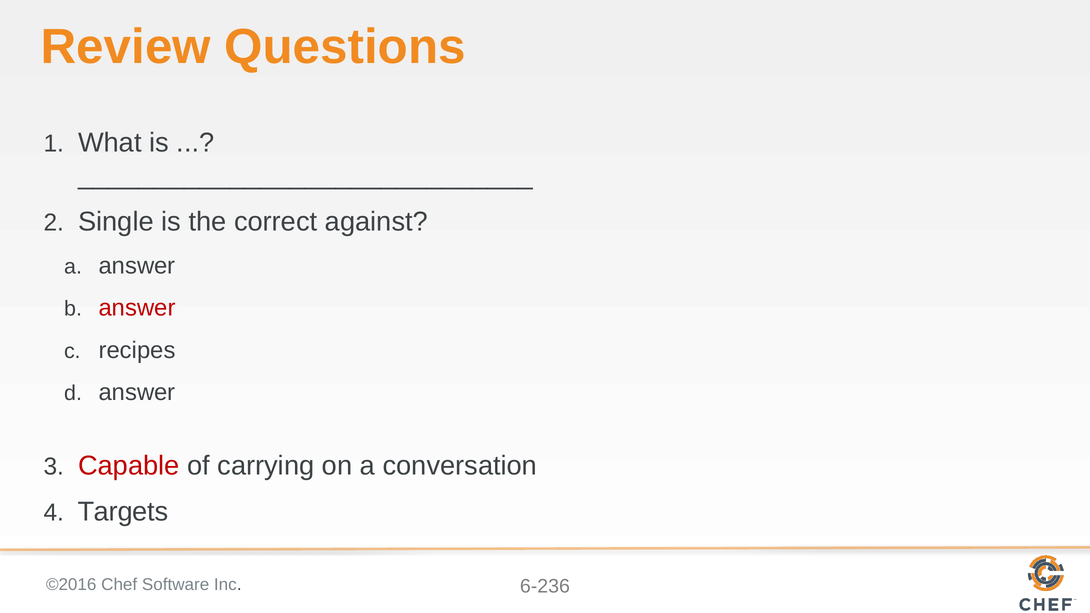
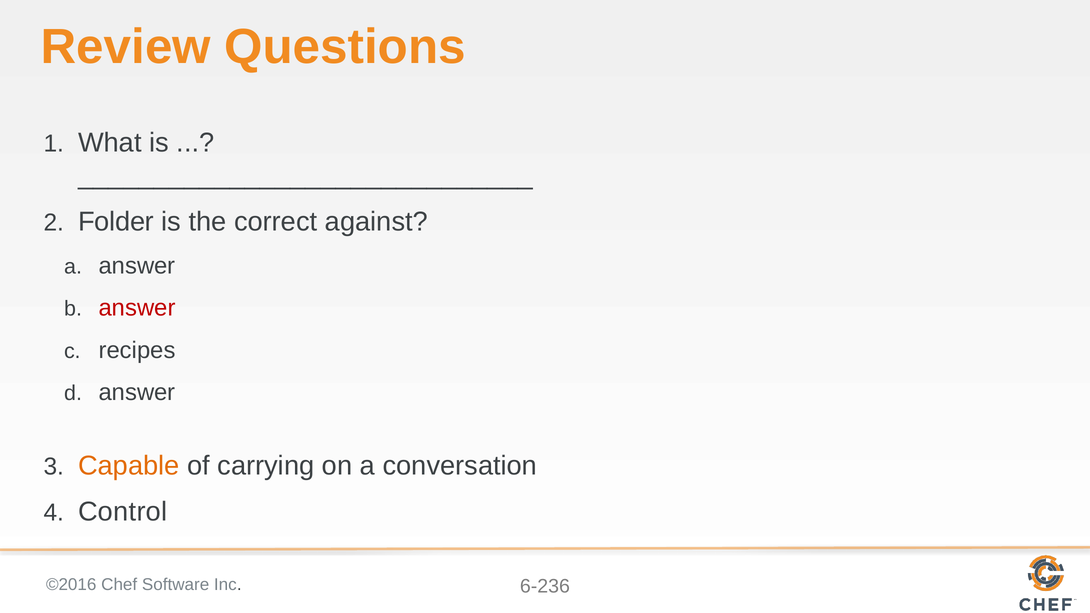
Single: Single -> Folder (116, 222)
Capable colour: red -> orange (129, 466)
Targets: Targets -> Control (123, 512)
